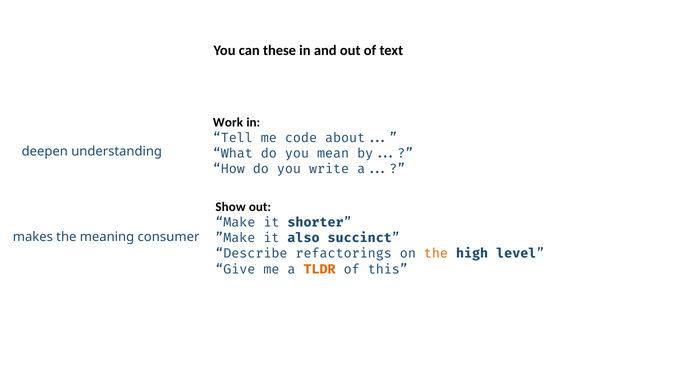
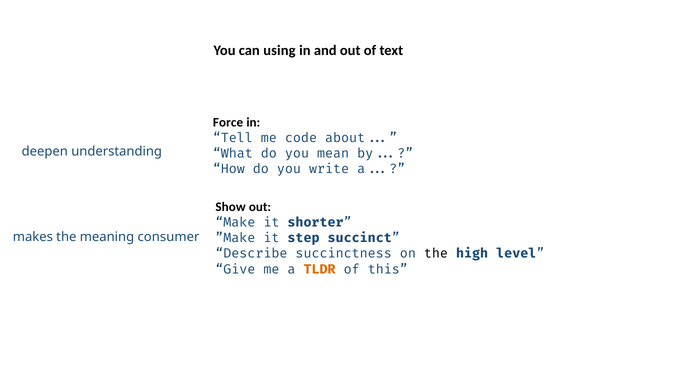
these: these -> using (279, 50)
Work: Work -> Force (228, 122)
also: also -> step (304, 238)
refactorings: refactorings -> succinctness (344, 254)
the colour: orange -> black (436, 254)
